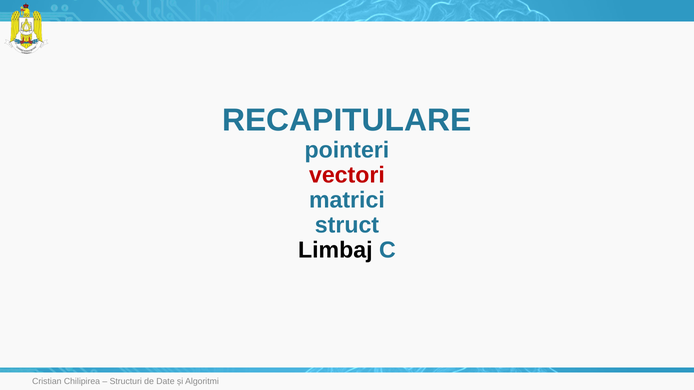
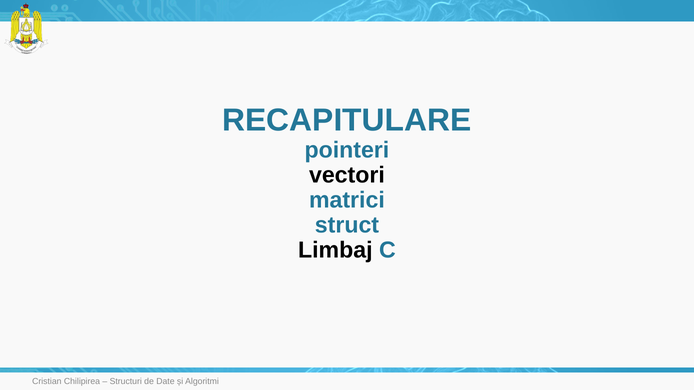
vectori colour: red -> black (347, 175)
